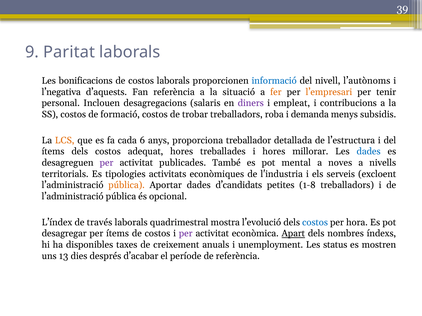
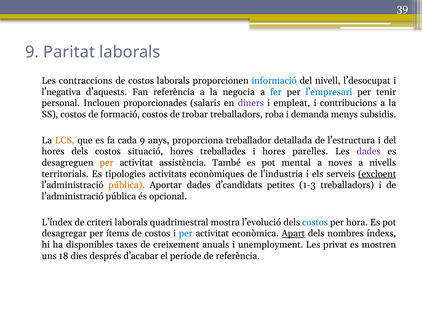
bonificacions: bonificacions -> contraccions (86, 81)
l’autònoms: l’autònoms -> l’desocupat (367, 81)
situació: situació -> negocia (239, 92)
fer colour: orange -> blue (276, 92)
l’empresari colour: orange -> blue (329, 92)
desagregacions: desagregacions -> proporcionades (155, 103)
cada 6: 6 -> 9 (142, 141)
ítems: ítems -> hores (53, 152)
adequat: adequat -> situació (145, 152)
millorar: millorar -> parelles (310, 152)
dades colour: blue -> purple (369, 152)
per colour: purple -> orange (107, 163)
publicades: publicades -> assistència (183, 163)
excloent underline: none -> present (377, 174)
1-8: 1-8 -> 1-3 (307, 185)
través: través -> criteri (100, 223)
per colour: purple -> blue (186, 234)
status: status -> privat (335, 245)
13: 13 -> 18 (64, 256)
